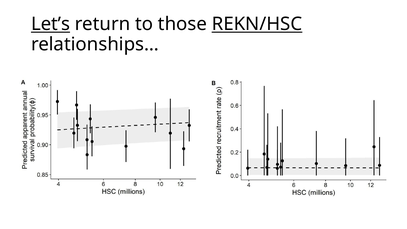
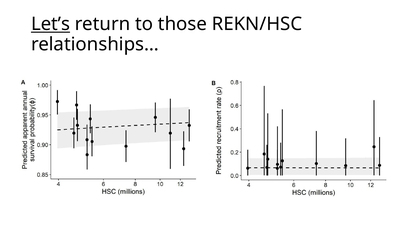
REKN/HSC underline: present -> none (257, 24)
